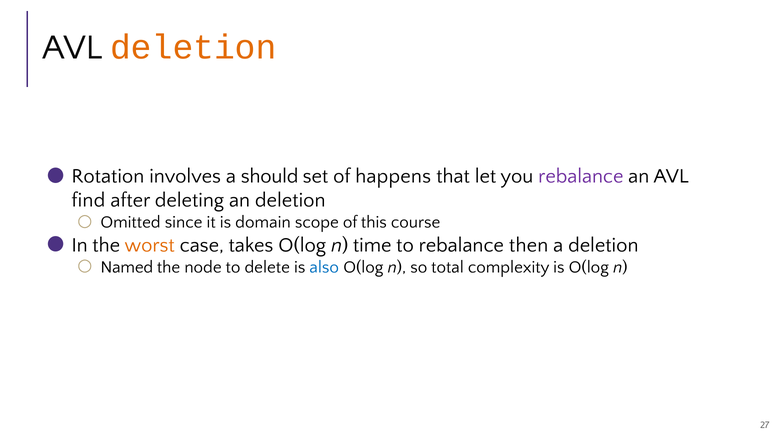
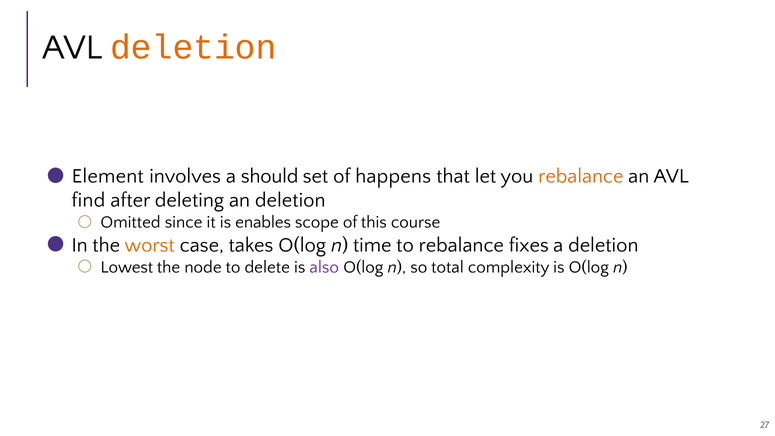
Rotation: Rotation -> Element (108, 176)
rebalance colour: purple -> orange (581, 176)
domain: domain -> enables (263, 222)
then: then -> fixes (529, 245)
Named: Named -> Lowest (127, 267)
also colour: blue -> purple (324, 267)
